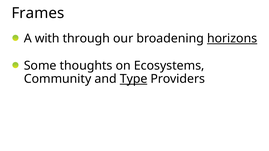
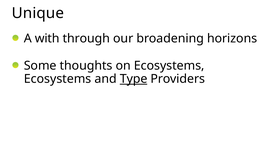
Frames: Frames -> Unique (38, 13)
horizons underline: present -> none (232, 39)
Community: Community -> Ecosystems (58, 79)
